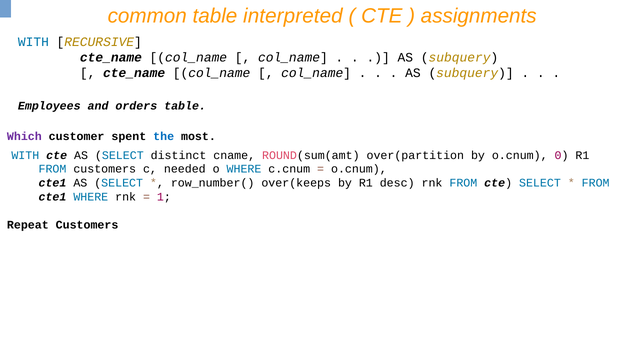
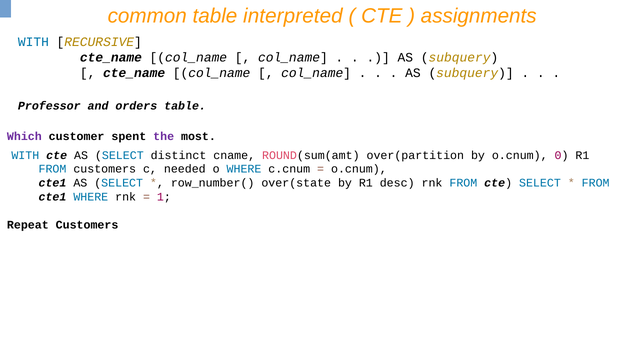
Employees: Employees -> Professor (49, 106)
the colour: blue -> purple (164, 137)
over(keeps: over(keeps -> over(state (296, 183)
